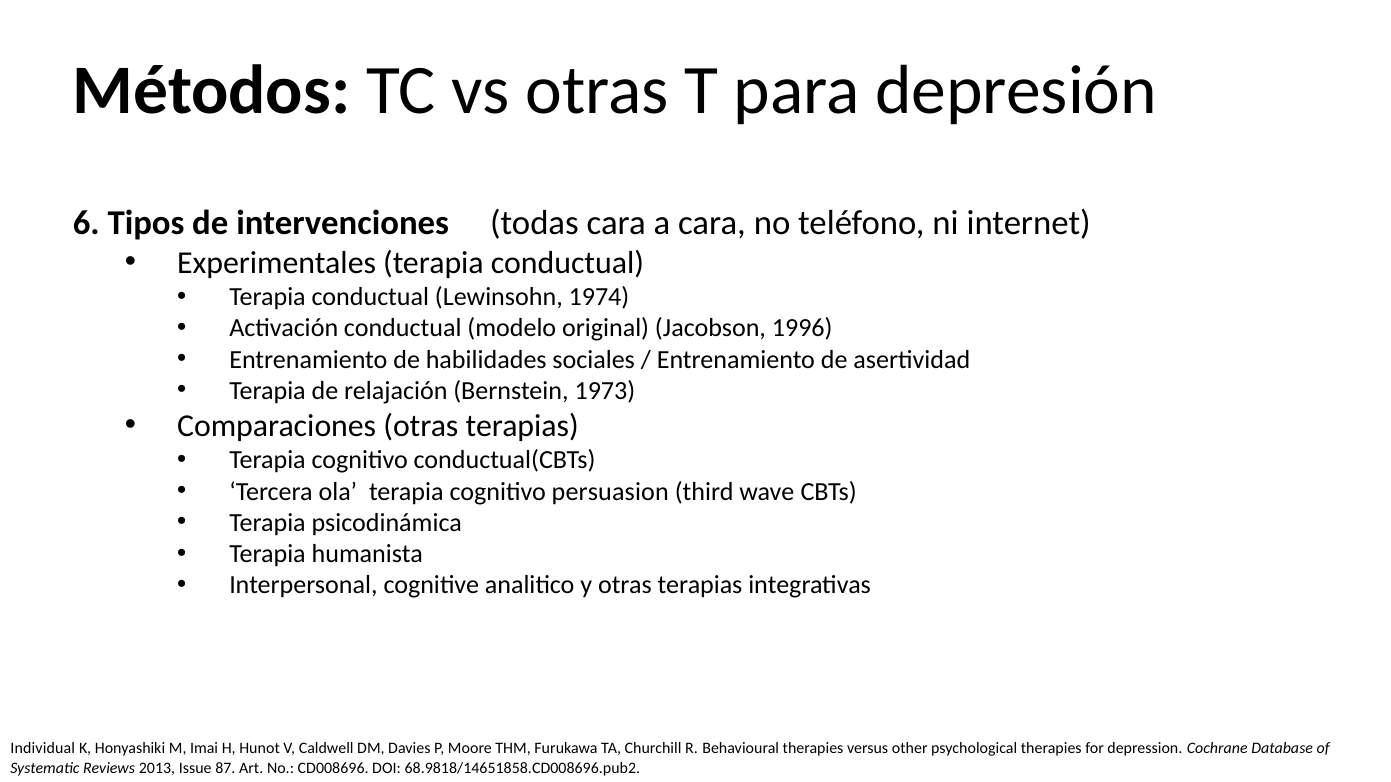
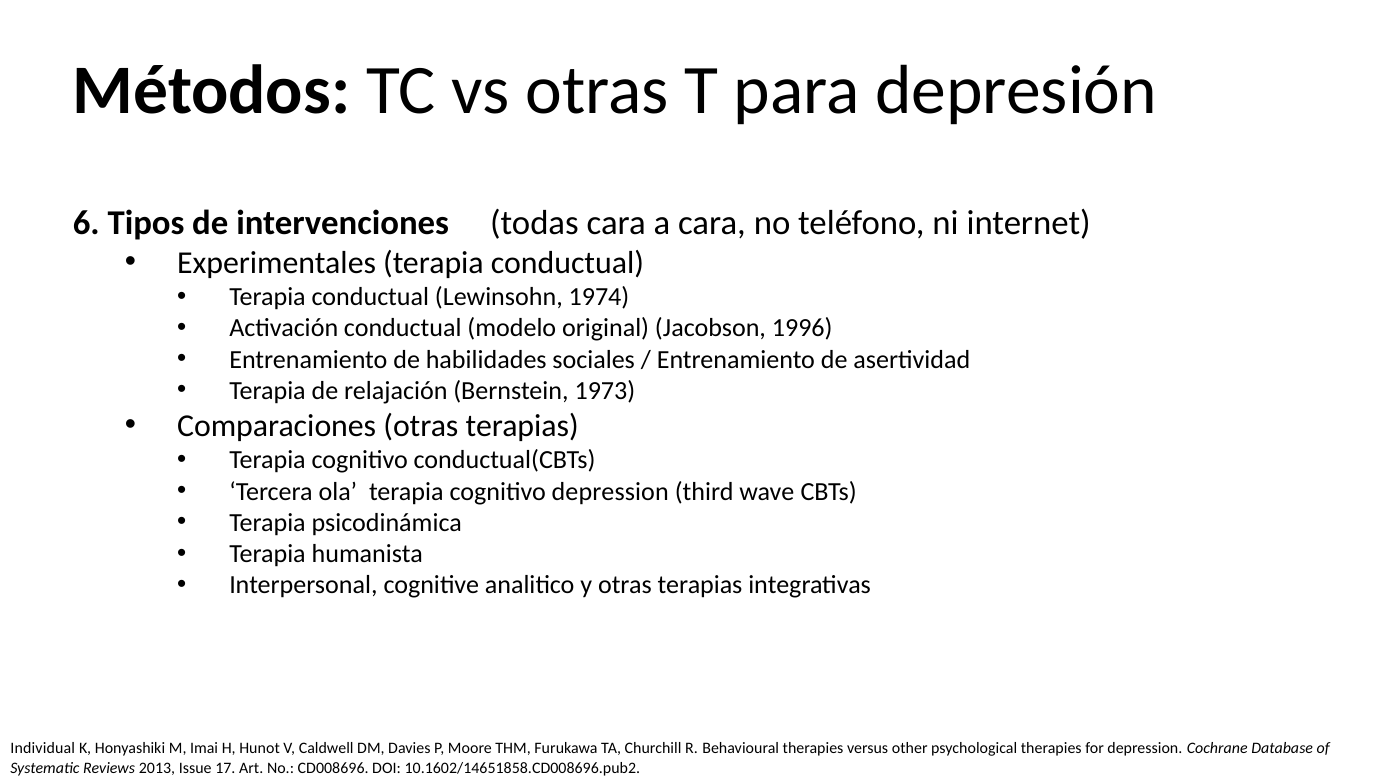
cognitivo persuasion: persuasion -> depression (610, 492)
87: 87 -> 17 (225, 768)
68.9818/14651858.CD008696.pub2: 68.9818/14651858.CD008696.pub2 -> 10.1602/14651858.CD008696.pub2 (522, 768)
